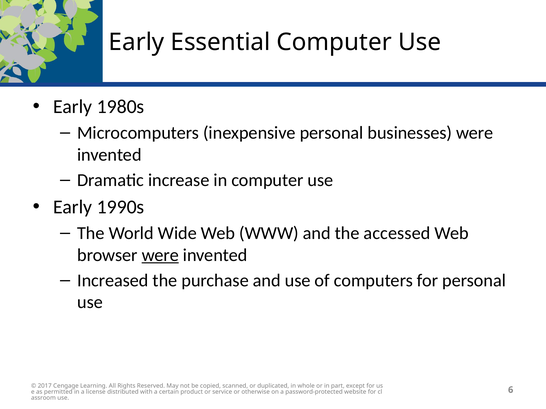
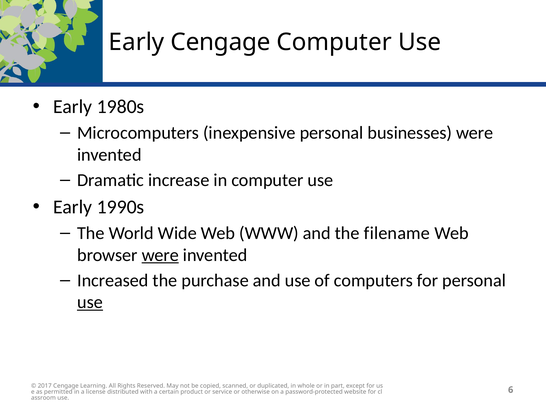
Early Essential: Essential -> Cengage (221, 42)
accessed: accessed -> filename (397, 234)
use underline: none -> present (90, 303)
